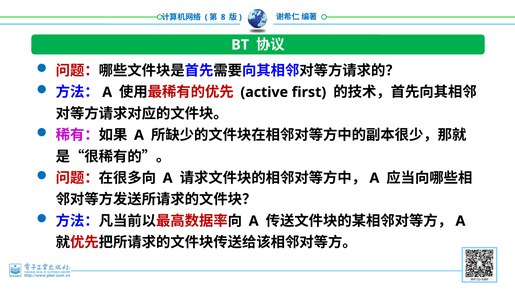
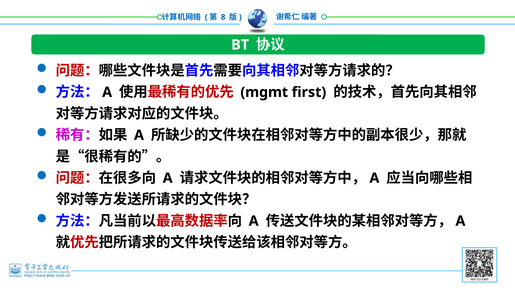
active: active -> mgmt (264, 92)
